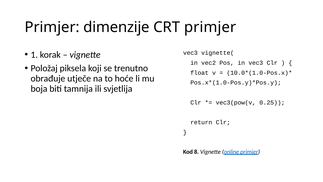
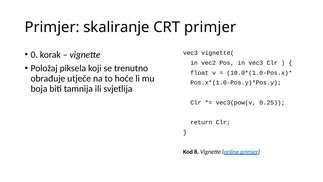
dimenzije: dimenzije -> skaliranje (116, 27)
1: 1 -> 0 (34, 55)
